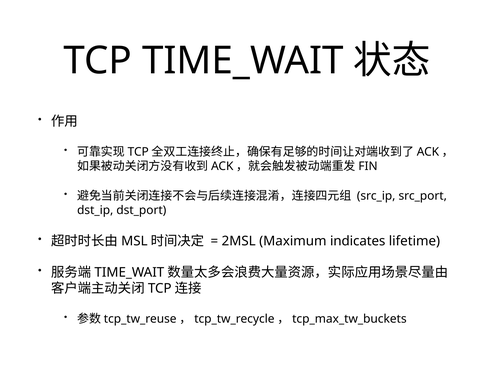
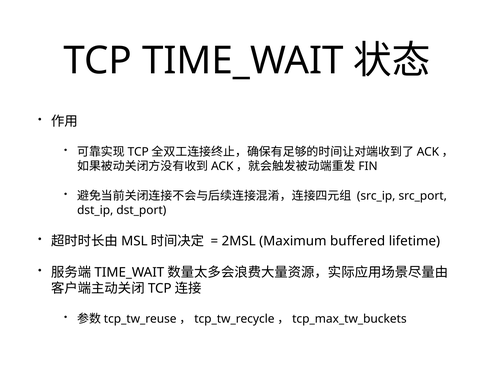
indicates: indicates -> buffered (358, 241)
